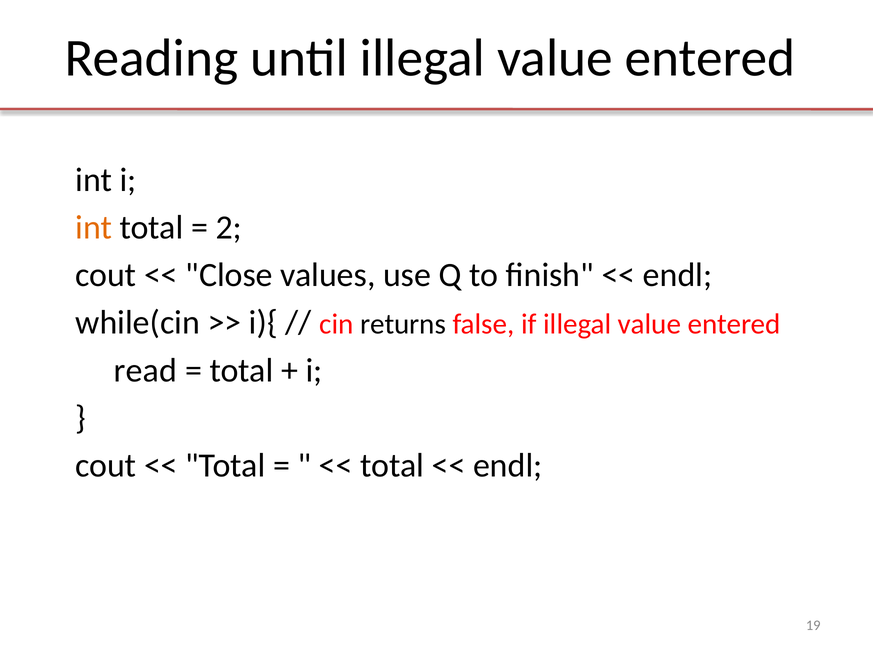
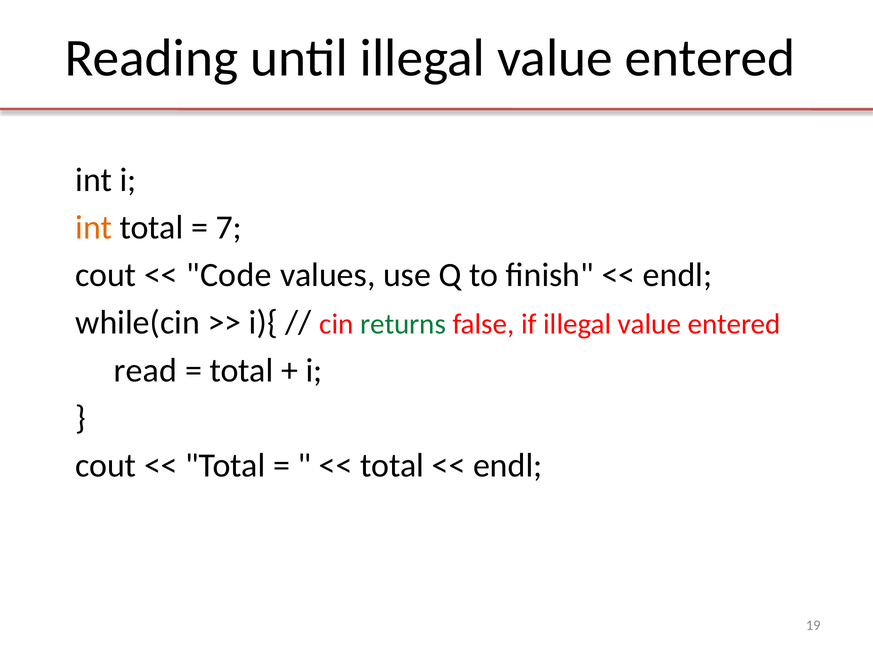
2: 2 -> 7 (229, 227)
Close: Close -> Code (229, 275)
returns colour: black -> green (403, 324)
